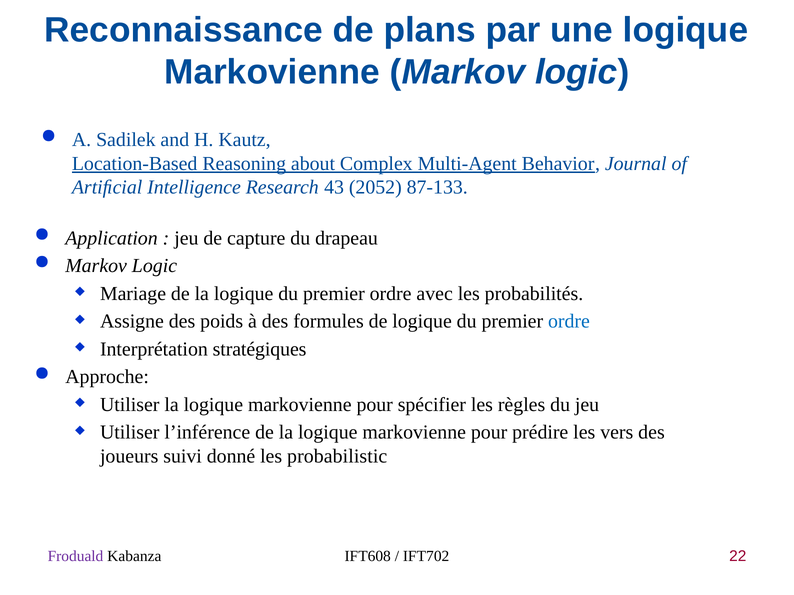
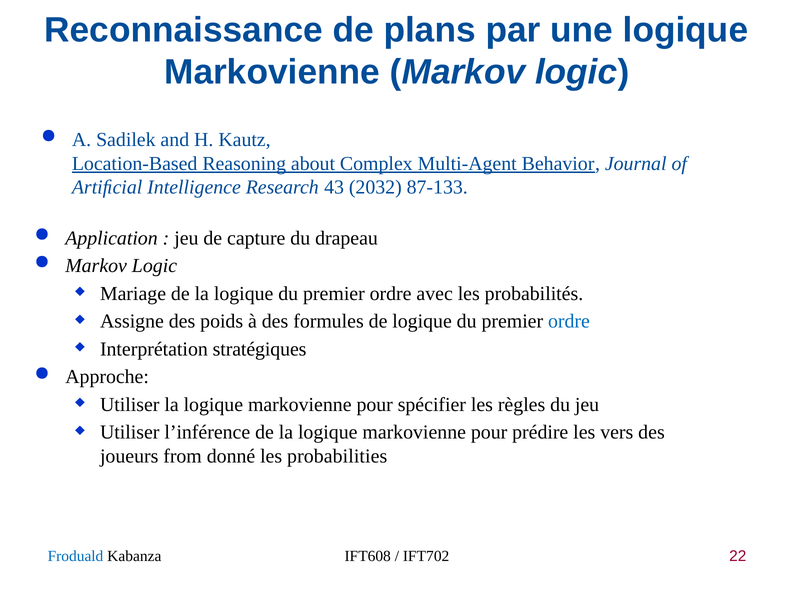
2052: 2052 -> 2032 (375, 187)
suivi: suivi -> from (183, 457)
probabilistic: probabilistic -> probabilities (337, 457)
Froduald colour: purple -> blue (75, 557)
